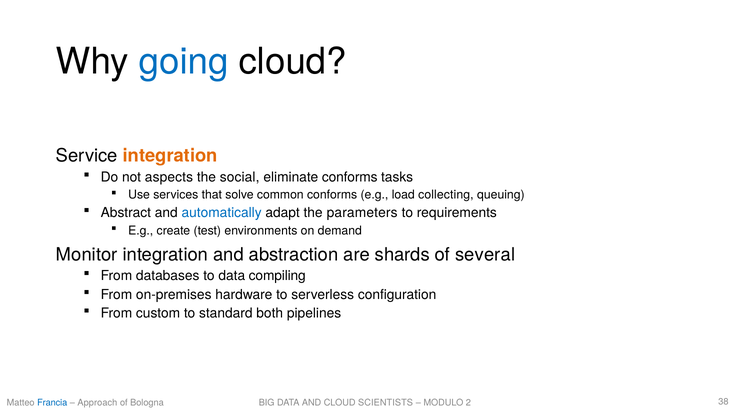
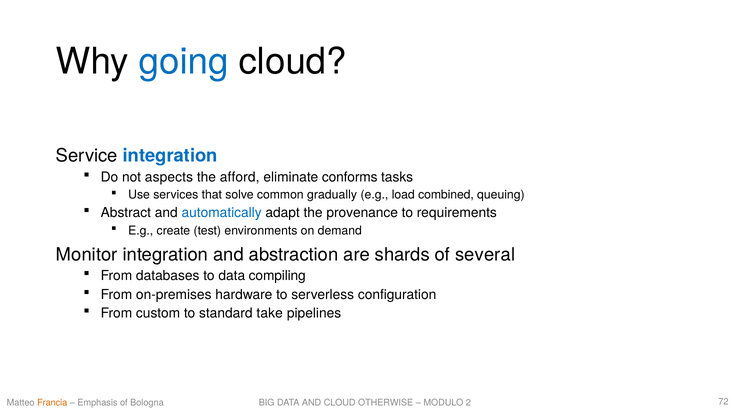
integration colour: orange -> blue (170, 156)
social: social -> afford (240, 177)
common conforms: conforms -> gradually (332, 195)
collecting: collecting -> combined (446, 195)
parameters: parameters -> provenance (362, 213)
both: both -> take (270, 313)
Francia colour: blue -> orange (52, 402)
Approach: Approach -> Emphasis (97, 402)
SCIENTISTS: SCIENTISTS -> OTHERWISE (386, 402)
38: 38 -> 72 (723, 401)
